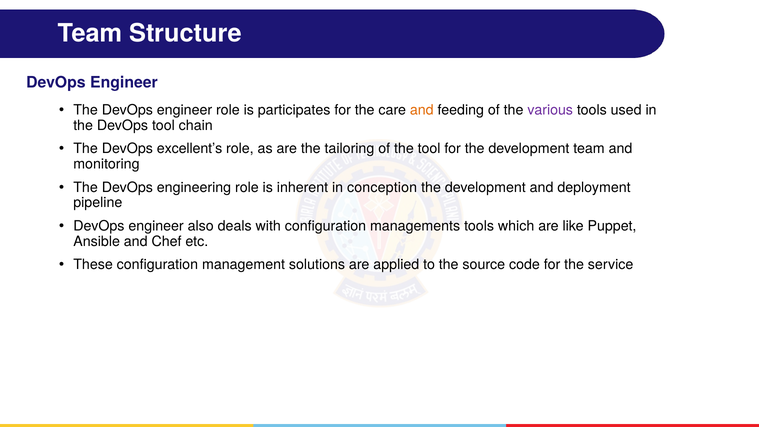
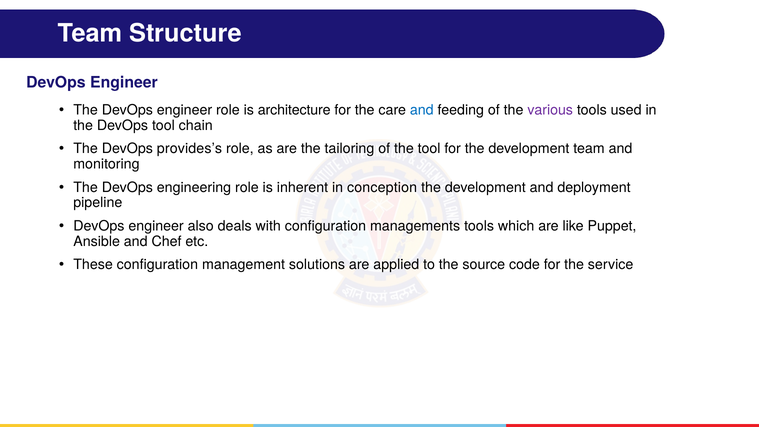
participates: participates -> architecture (294, 110)
and colour: orange -> blue (422, 110)
excellent’s: excellent’s -> provides’s (189, 149)
